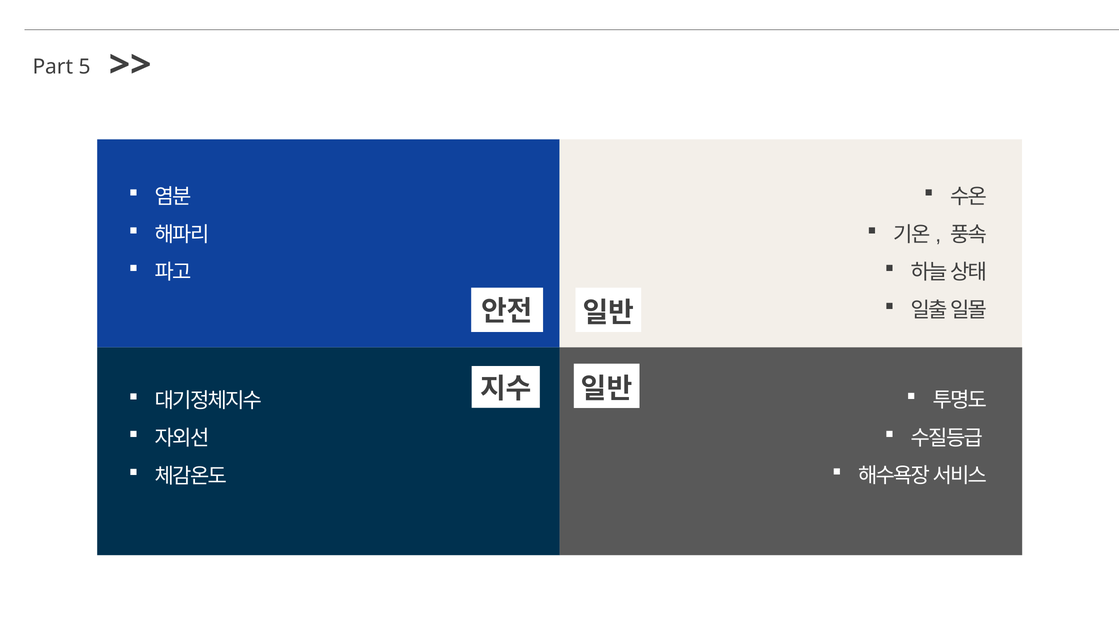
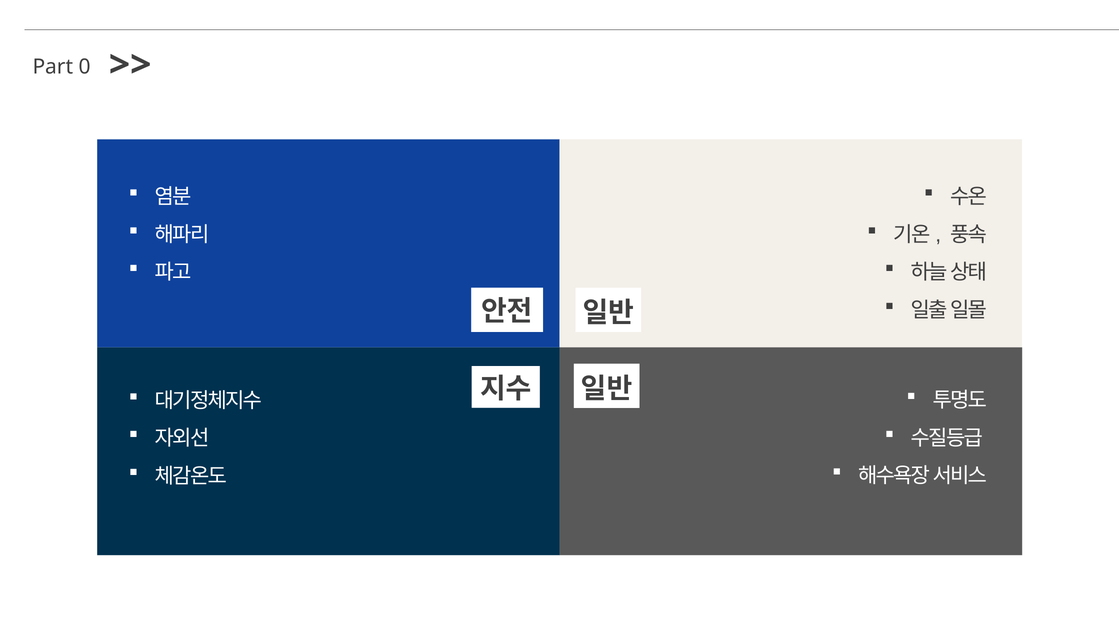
5: 5 -> 0 (85, 67)
